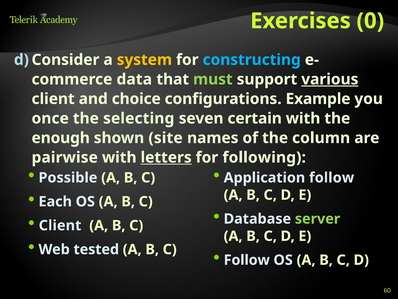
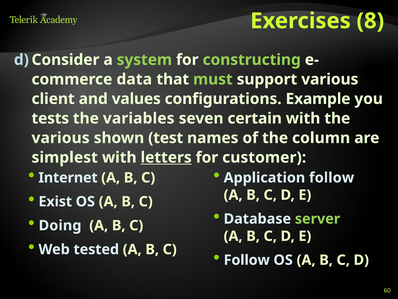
0: 0 -> 8 (370, 21)
system colour: yellow -> light green (144, 60)
constructing colour: light blue -> light green (252, 60)
various underline: present -> none (330, 79)
choice: choice -> values (136, 99)
once: once -> tests (50, 118)
selecting: selecting -> variables (139, 118)
enough: enough -> various (61, 138)
site: site -> test (166, 138)
pairwise: pairwise -> simplest (65, 157)
following: following -> customer (264, 157)
Possible: Possible -> Internet (68, 177)
Each: Each -> Exist (55, 201)
Client: Client -> Doing (60, 225)
